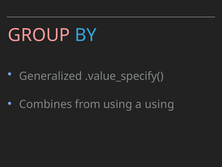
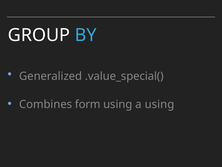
GROUP colour: pink -> white (39, 35)
.value_specify(: .value_specify( -> .value_special( (124, 76)
from: from -> form (88, 104)
